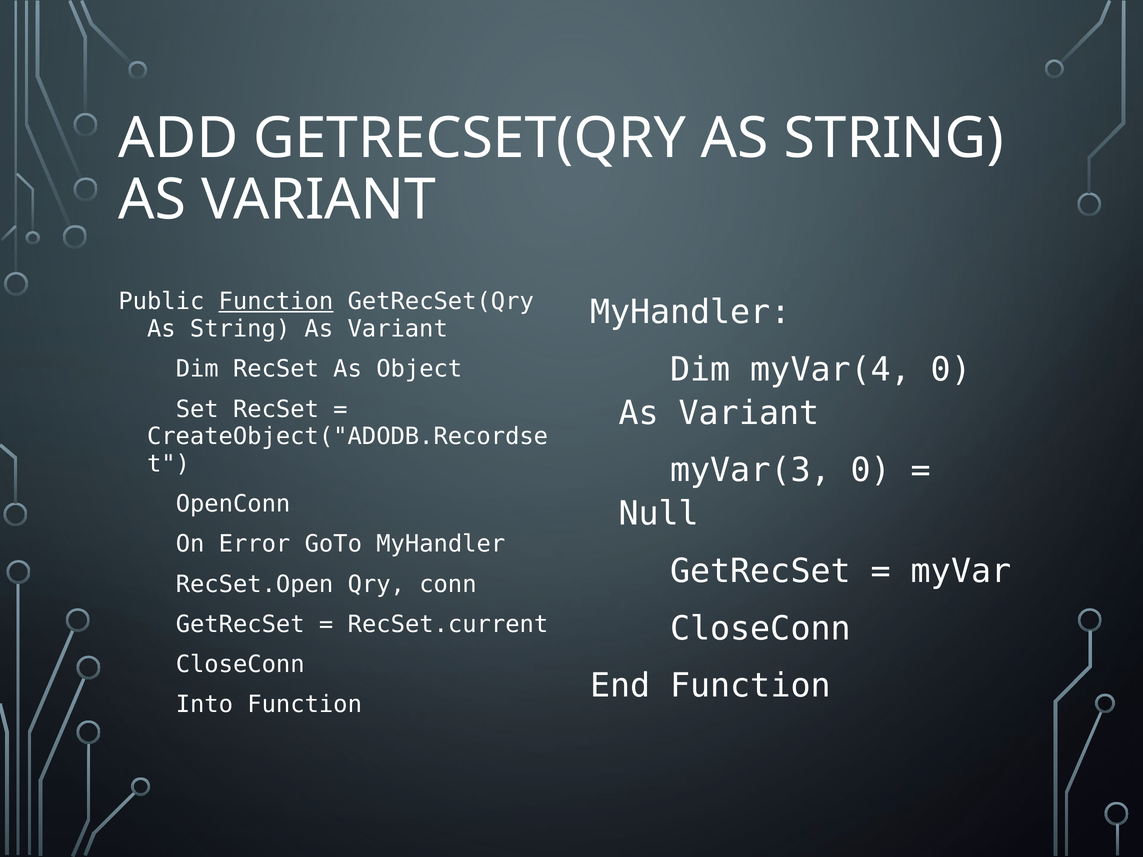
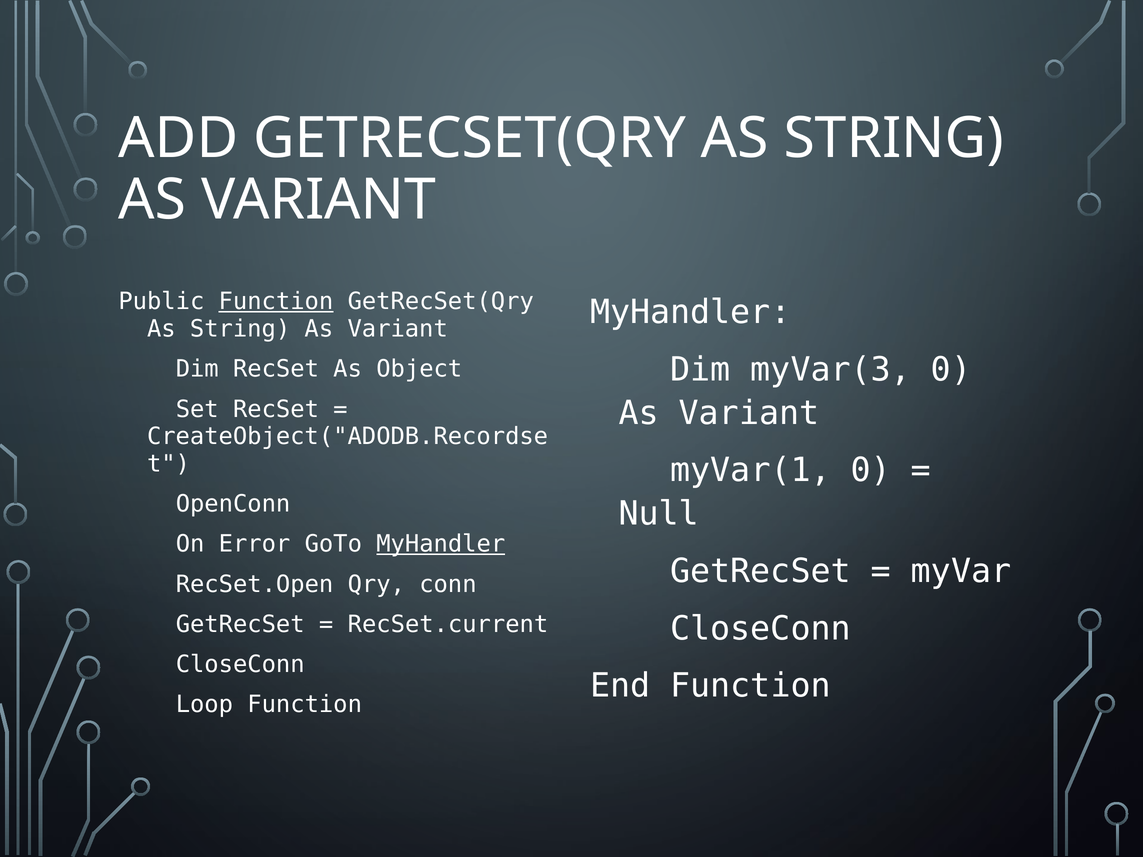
myVar(4: myVar(4 -> myVar(3 (831, 370)
myVar(3: myVar(3 -> myVar(1 (751, 471)
MyHandler underline: none -> present (441, 544)
Into: Into -> Loop (204, 705)
